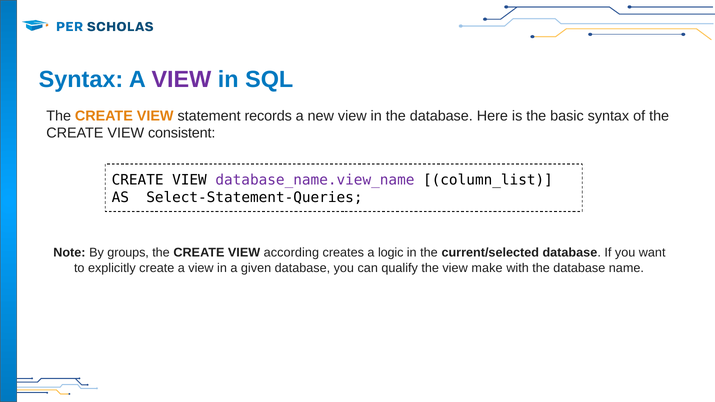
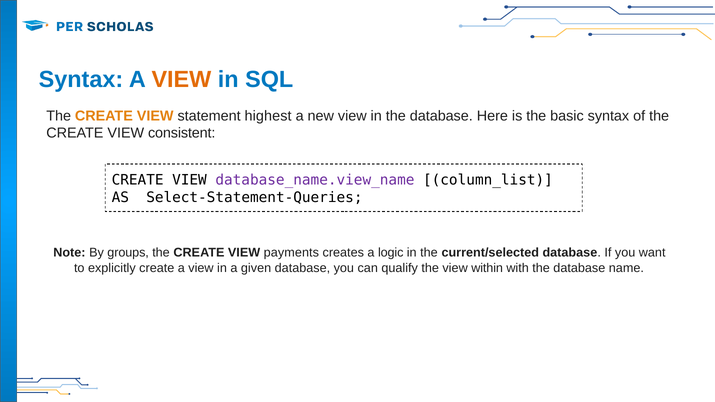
VIEW colour: purple -> orange (181, 79)
records: records -> highest (268, 116)
according: according -> payments (291, 253)
make: make -> within (487, 268)
